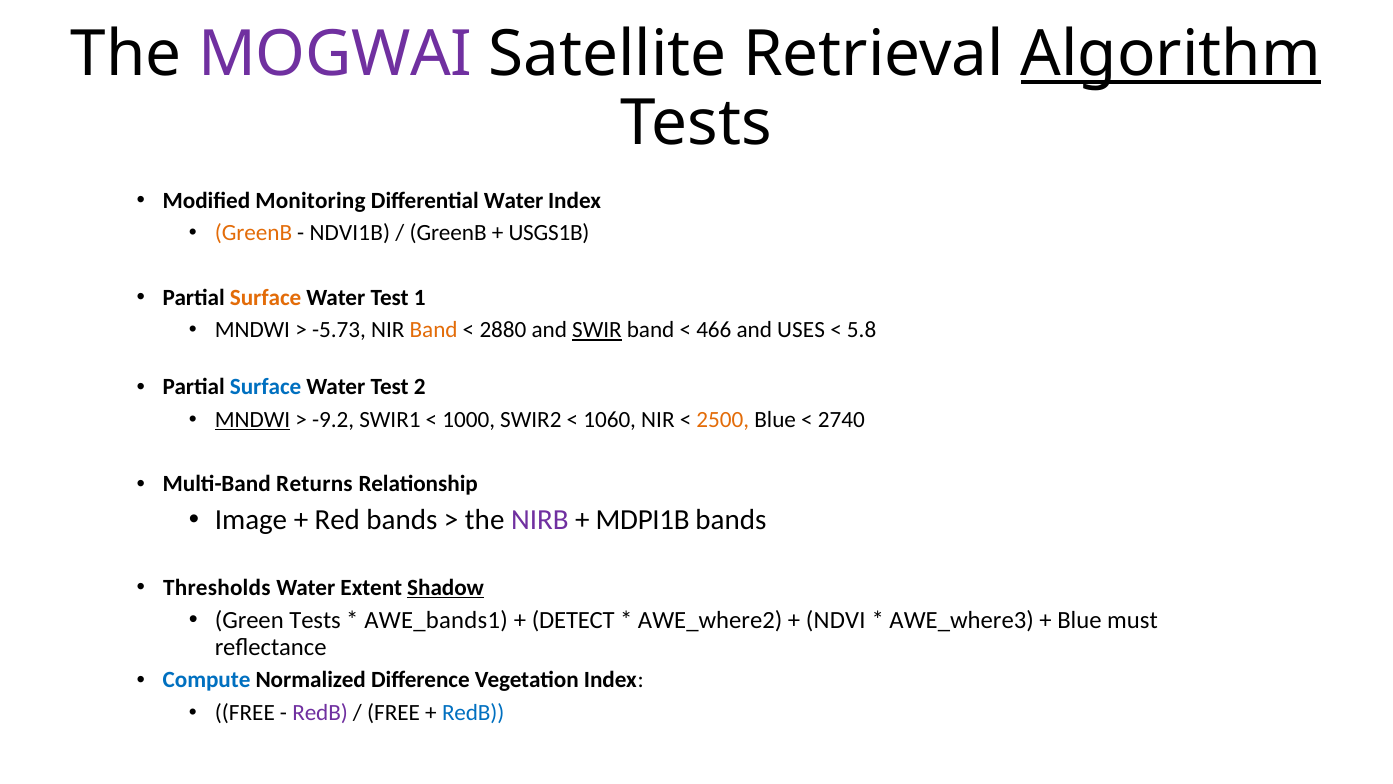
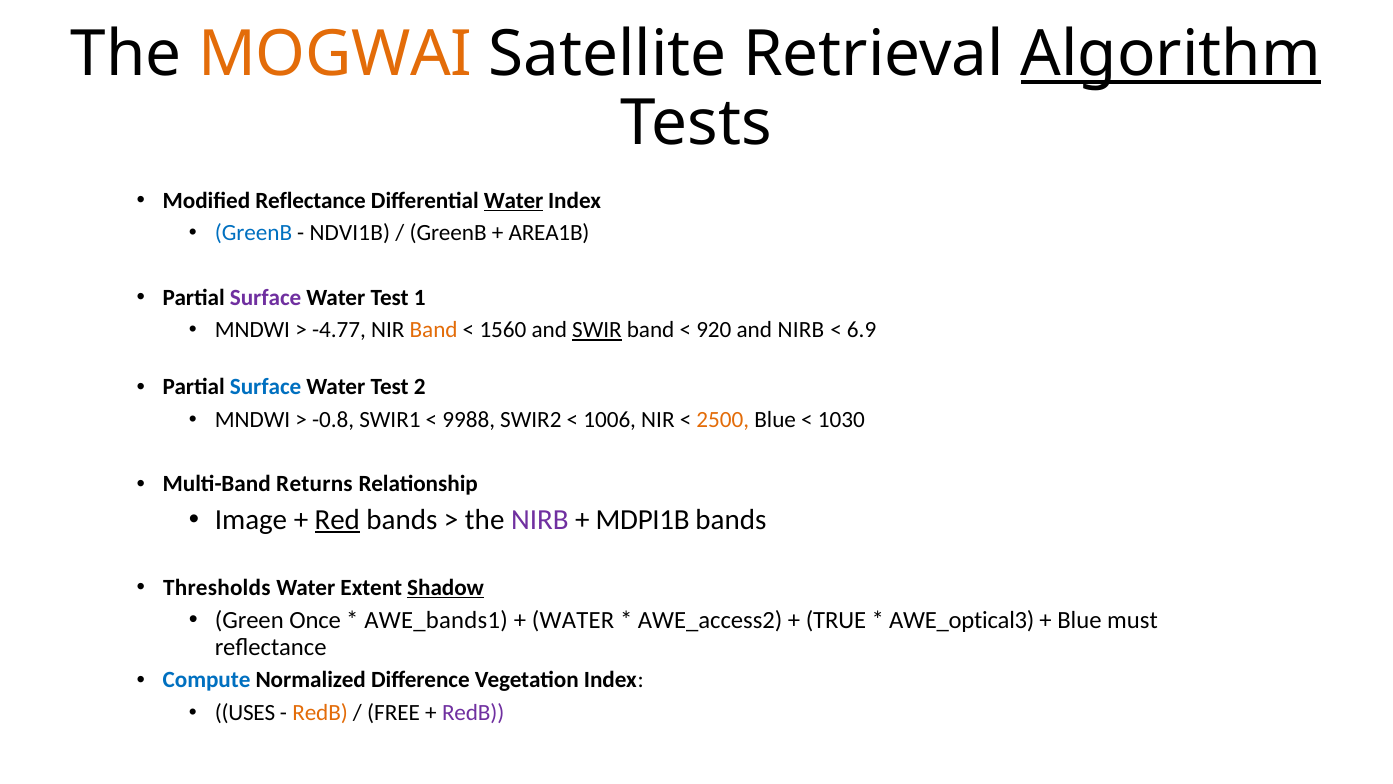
MOGWAI colour: purple -> orange (335, 55)
Modified Monitoring: Monitoring -> Reflectance (311, 201)
Water underline: none -> present (514, 201)
GreenB colour: orange -> blue (254, 233)
USGS1B: USGS1B -> AREA1B (549, 233)
Surface colour: orange -> purple (266, 297)
-5.73: -5.73 -> -4.77 (339, 330)
2880: 2880 -> 1560 (503, 330)
466: 466 -> 920 (714, 330)
and USES: USES -> NIRB (801, 330)
5.8: 5.8 -> 6.9 (862, 330)
MNDWI underline: present -> none (253, 419)
-9.2: -9.2 -> -0.8 (333, 419)
1000: 1000 -> 9988 (469, 419)
1060: 1060 -> 1006 (610, 419)
2740: 2740 -> 1030 (841, 419)
Red underline: none -> present (337, 519)
Green Tests: Tests -> Once (315, 620)
DETECT: DETECT -> WATER (573, 620)
AWE_where2: AWE_where2 -> AWE_access2 (710, 620)
NDVI: NDVI -> TRUE (836, 620)
AWE_where3: AWE_where3 -> AWE_optical3 (962, 620)
FREE: FREE -> USES (245, 712)
RedB colour: purple -> orange (320, 712)
RedB colour: blue -> purple (473, 712)
